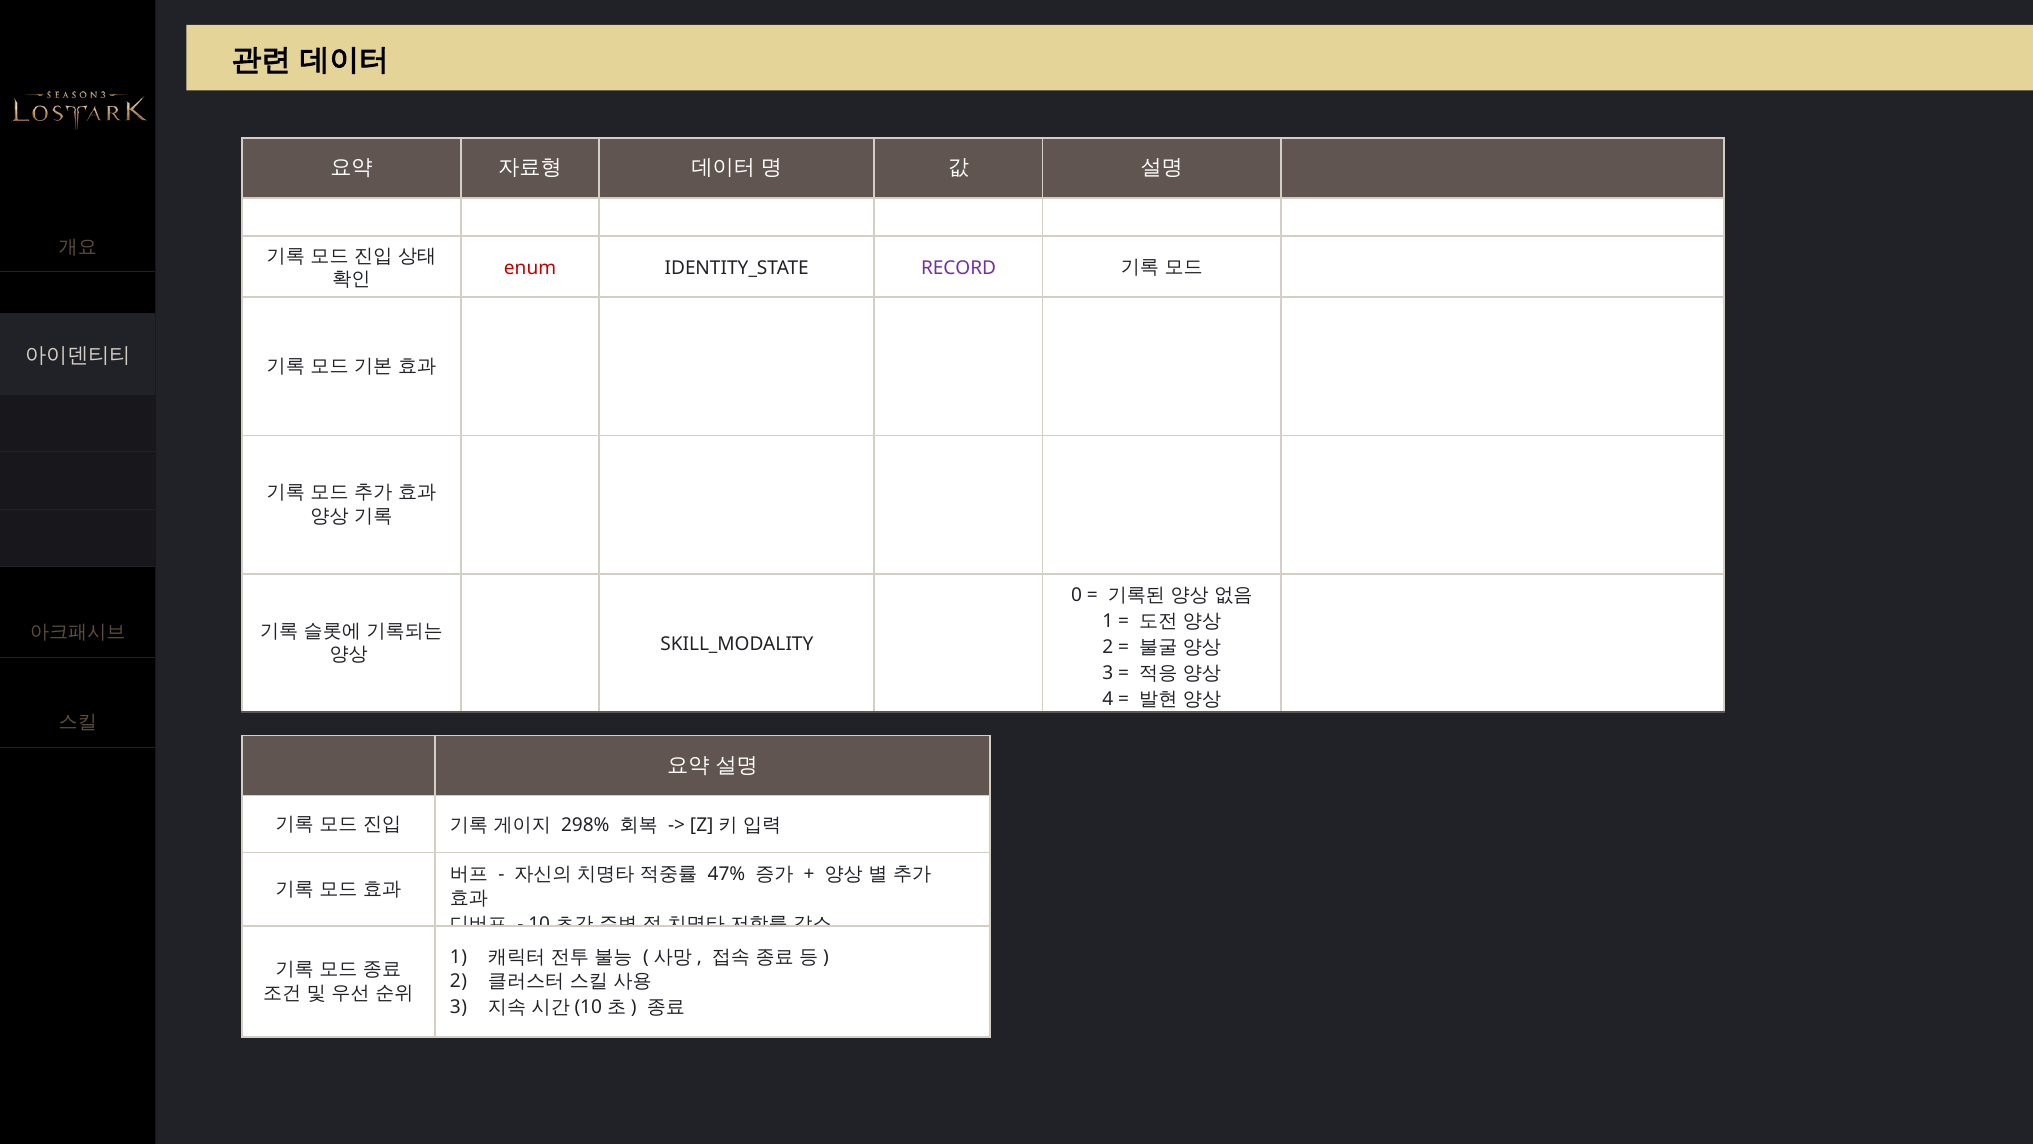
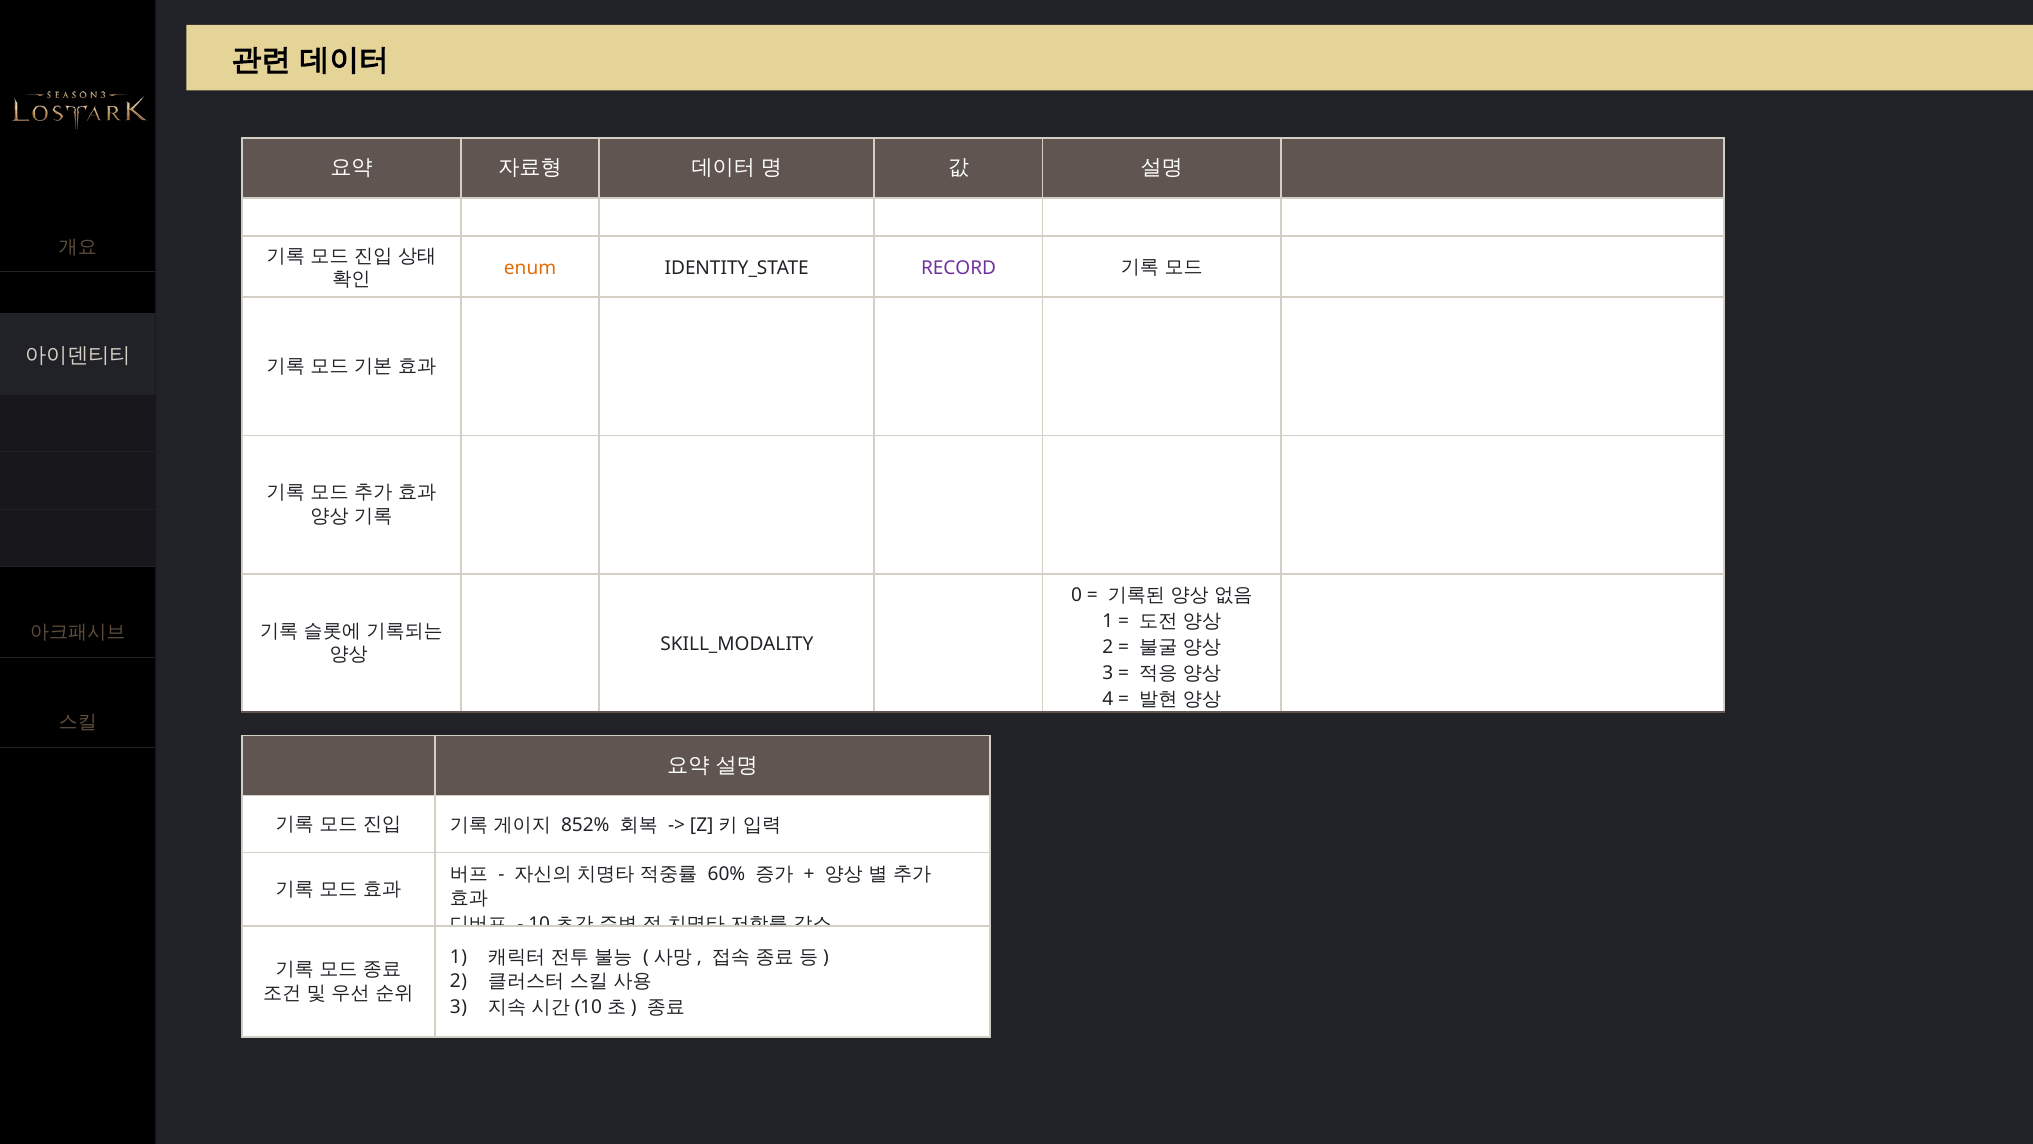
enum colour: red -> orange (530, 268)
298%: 298% -> 852% (585, 825)
47%: 47% -> 60% (726, 874)
